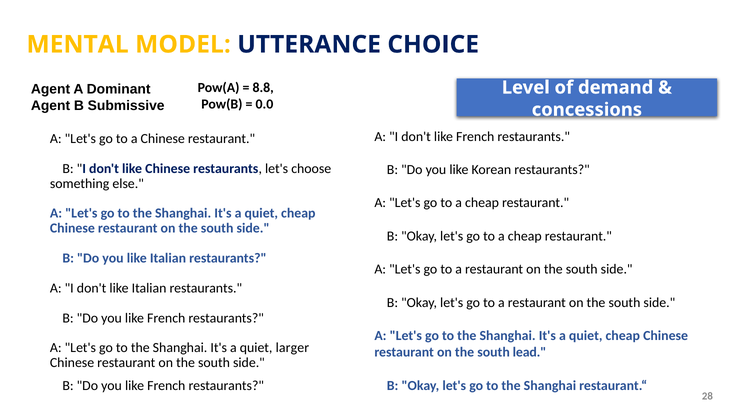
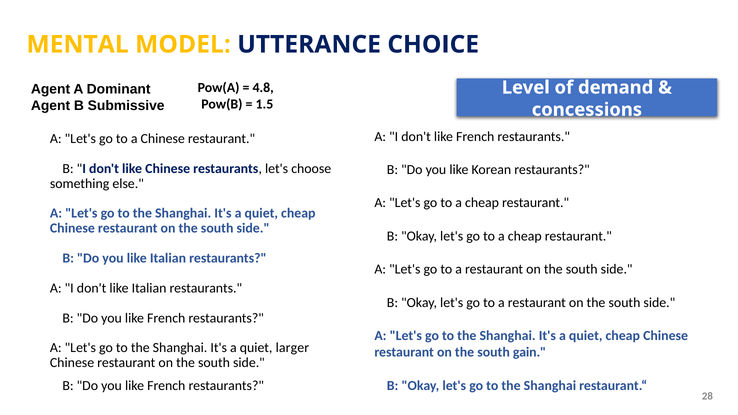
8.8: 8.8 -> 4.8 (263, 88)
0.0: 0.0 -> 1.5 (264, 104)
lead: lead -> gain (530, 352)
